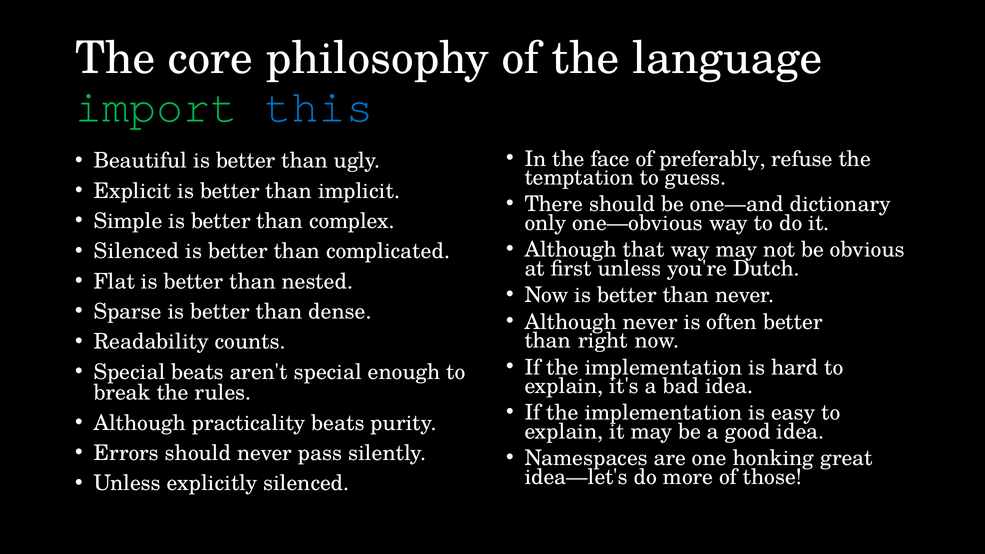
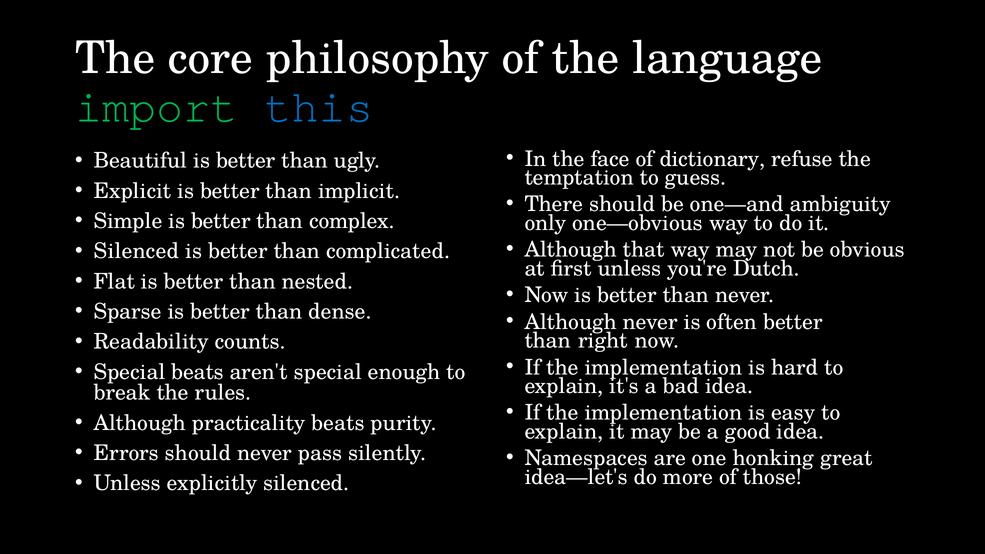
preferably: preferably -> dictionary (712, 159)
dictionary: dictionary -> ambiguity (840, 204)
